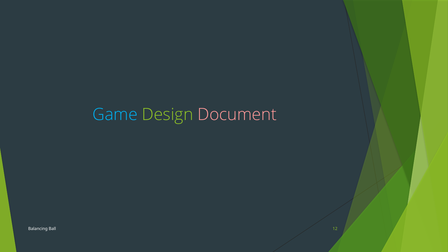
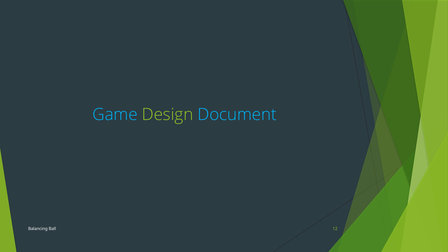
Document colour: pink -> light blue (237, 115)
